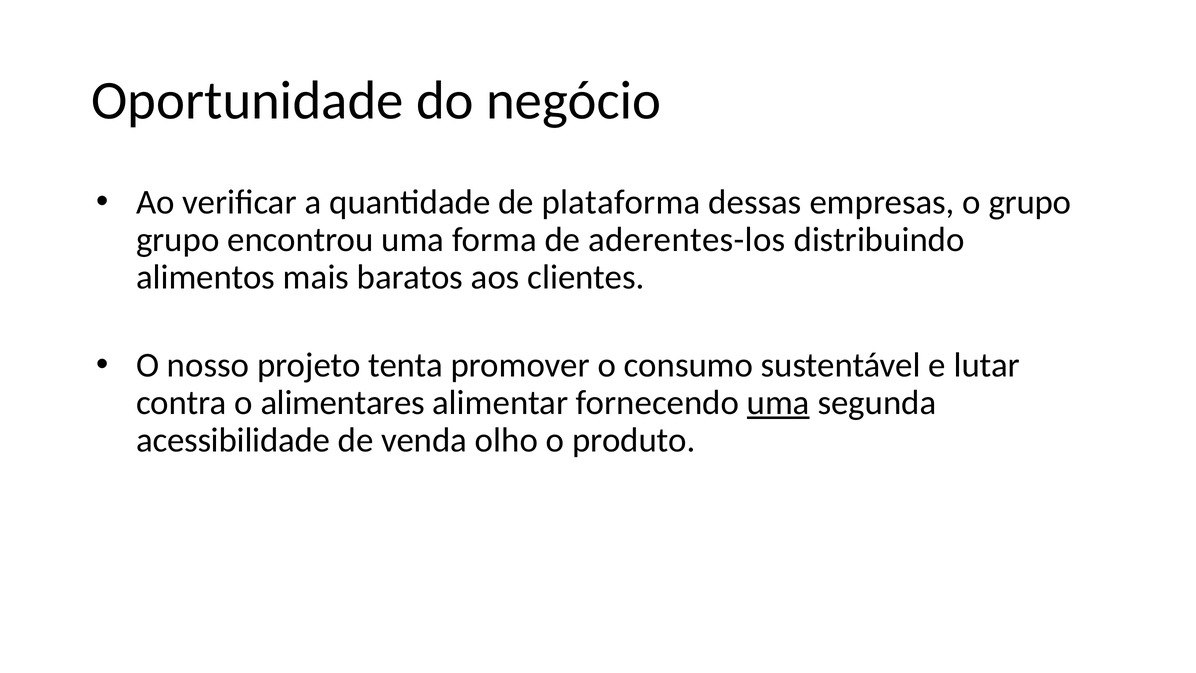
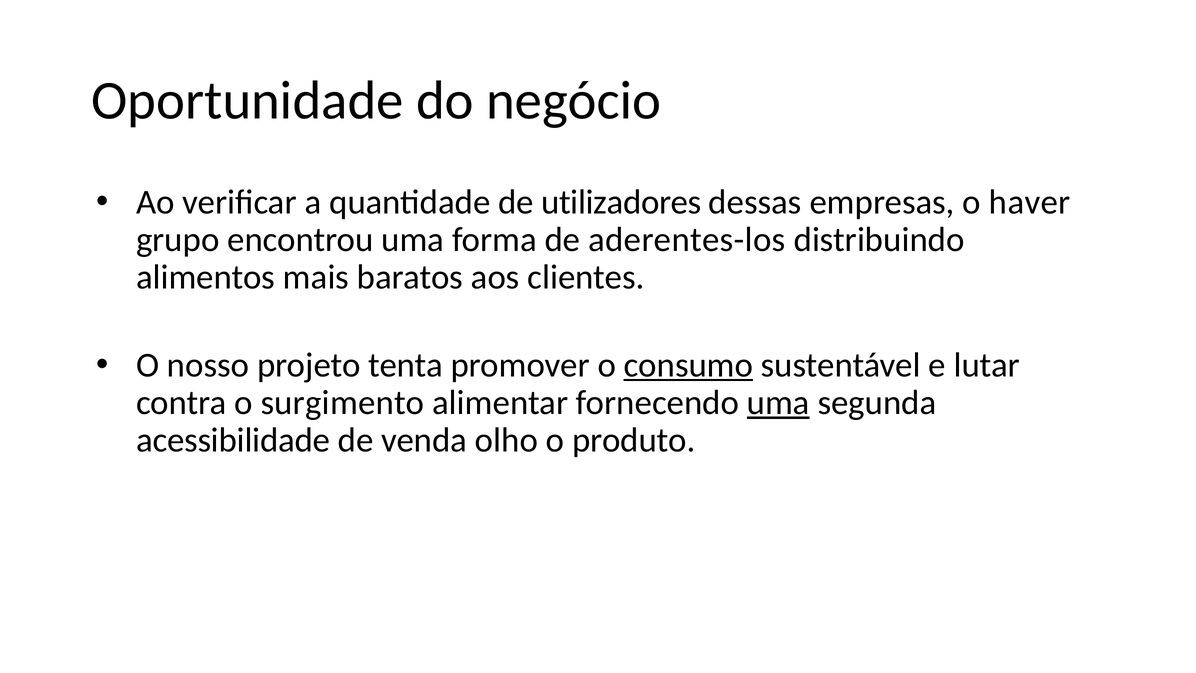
plataforma: plataforma -> utilizadores (621, 202)
o grupo: grupo -> haver (1030, 202)
consumo underline: none -> present (688, 365)
alimentares: alimentares -> surgimento (342, 403)
